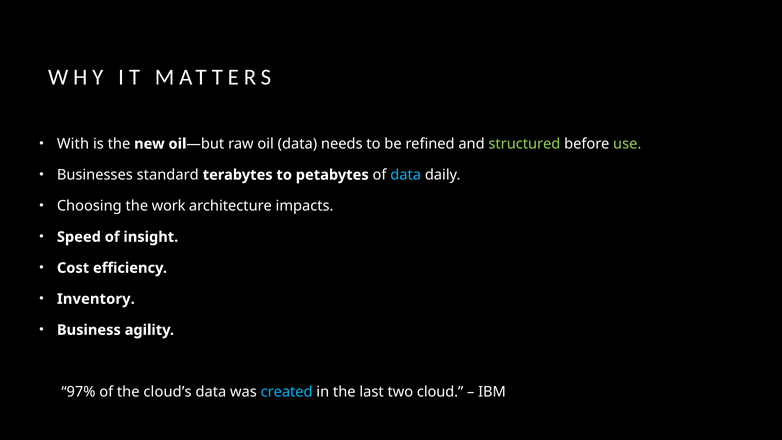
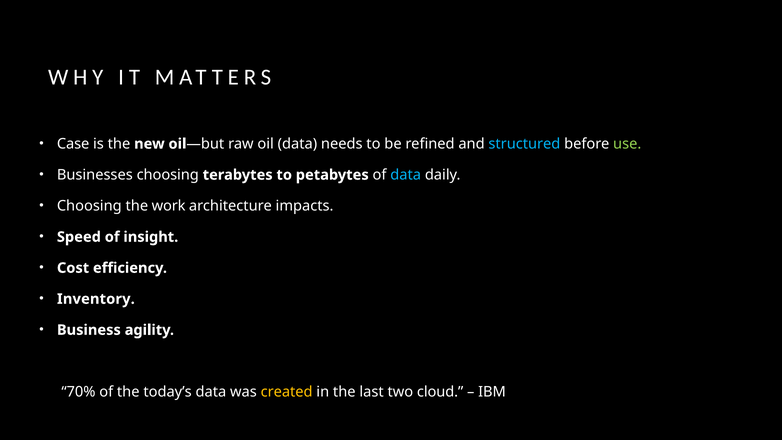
With: With -> Case (73, 144)
structured colour: light green -> light blue (524, 144)
Businesses standard: standard -> choosing (168, 175)
97%: 97% -> 70% (81, 392)
cloud’s: cloud’s -> today’s (168, 392)
created colour: light blue -> yellow (287, 392)
